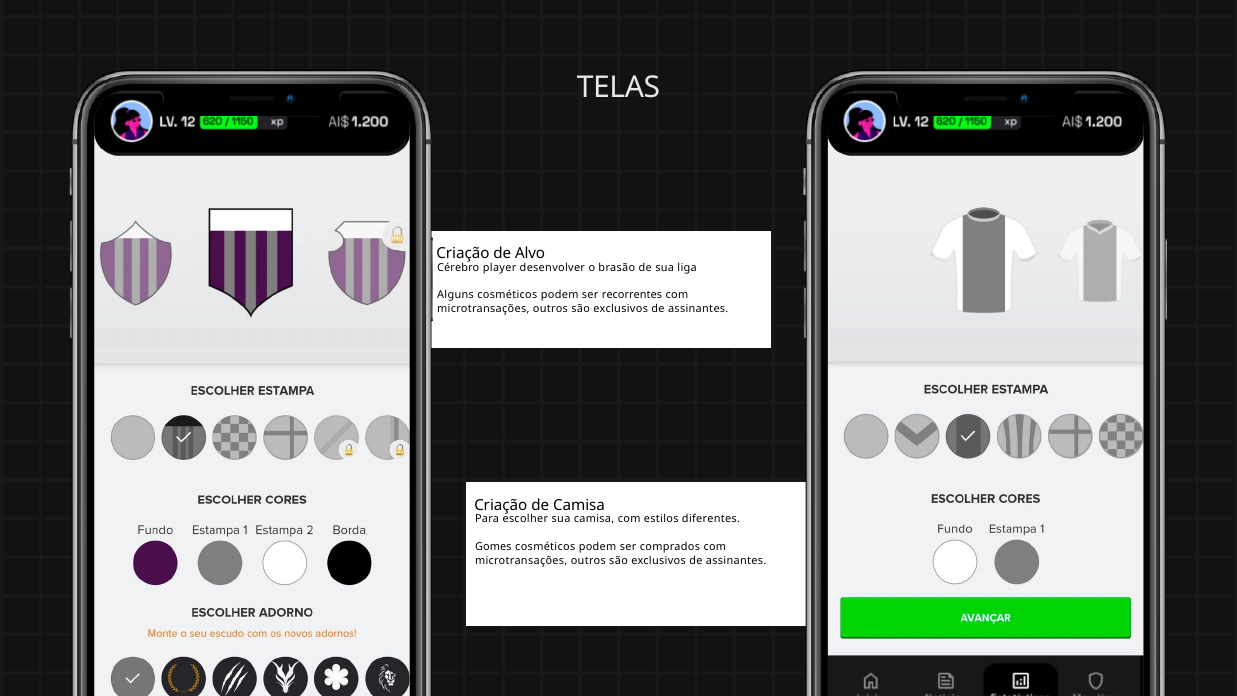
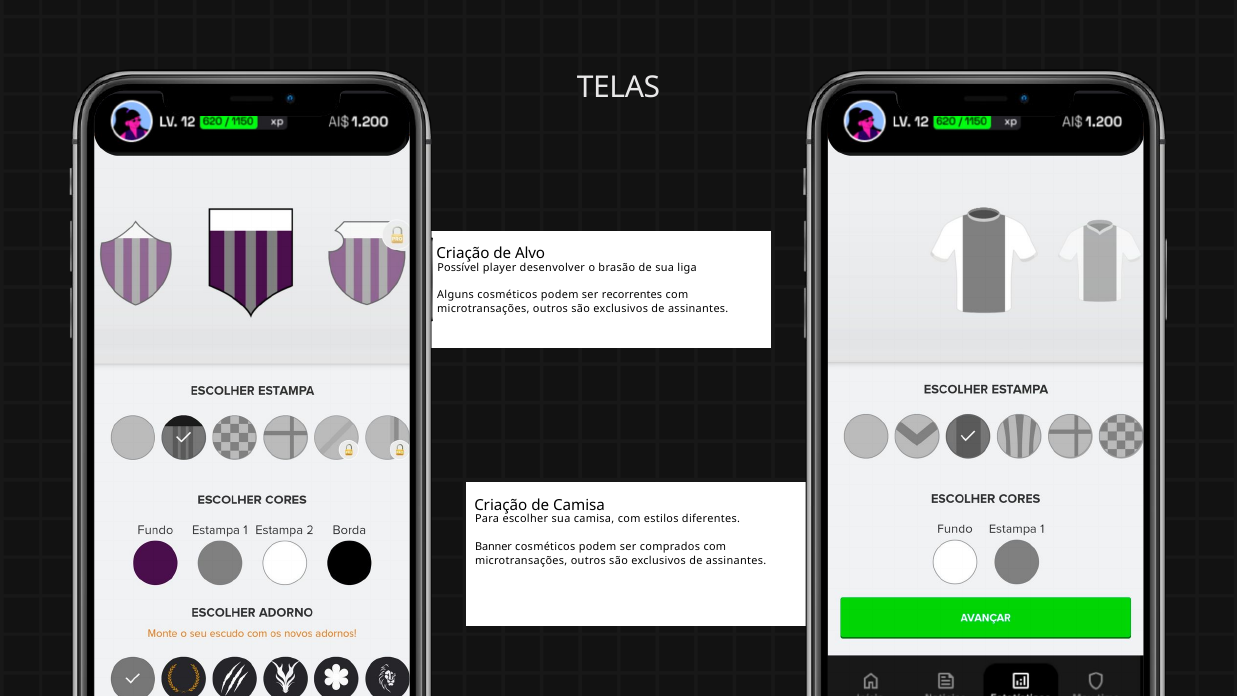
Cérebro: Cérebro -> Possível (458, 268)
Gomes: Gomes -> Banner (493, 547)
